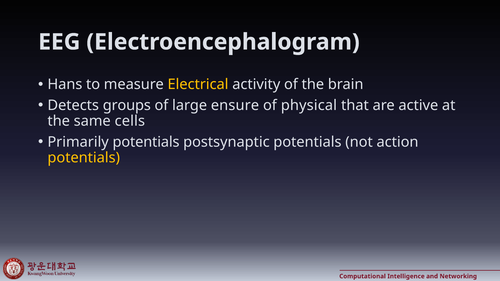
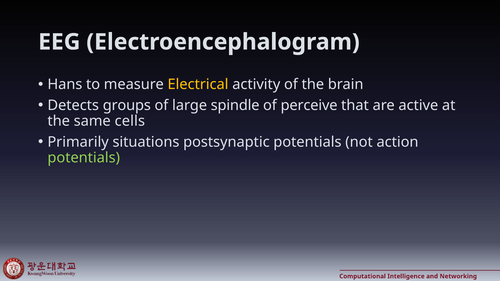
ensure: ensure -> spindle (235, 105)
physical: physical -> perceive (309, 105)
Primarily potentials: potentials -> situations (146, 142)
potentials colour: yellow -> light green (84, 158)
